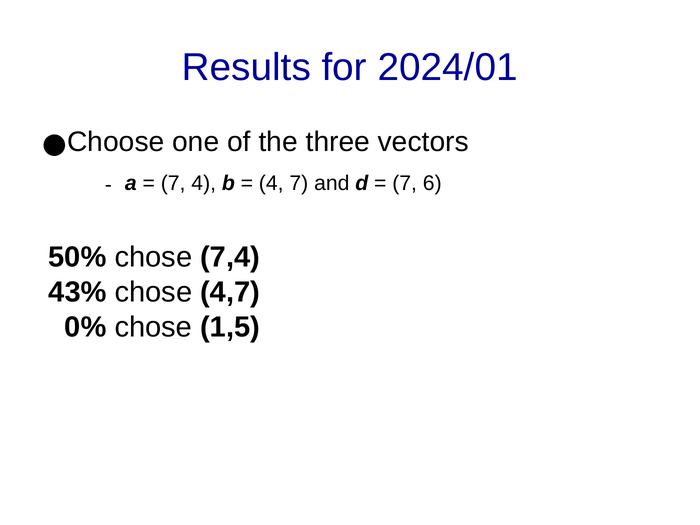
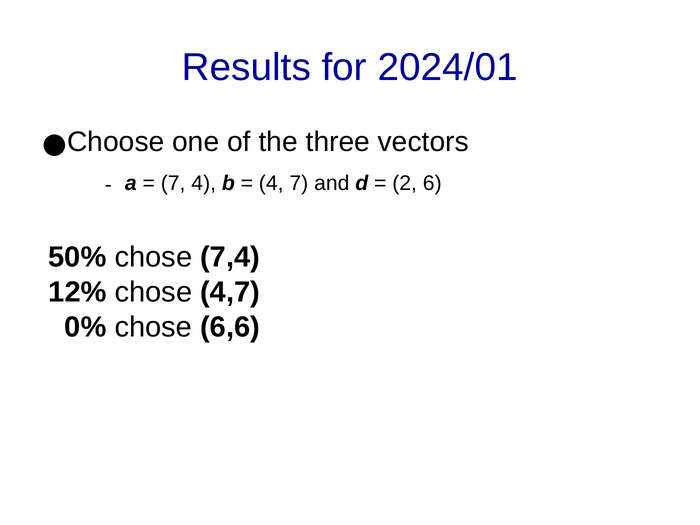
7: 7 -> 2 (405, 183)
43%: 43% -> 12% (77, 292)
1,5: 1,5 -> 6,6 (230, 327)
